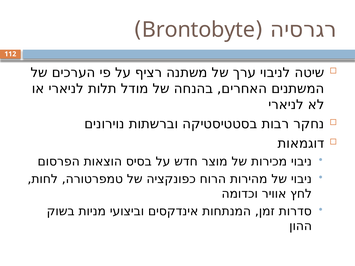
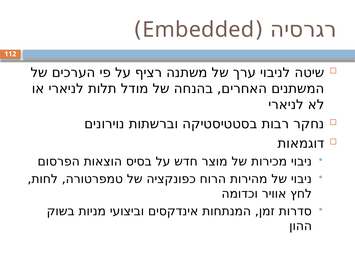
Brontobyte: Brontobyte -> Embedded (198, 30)
